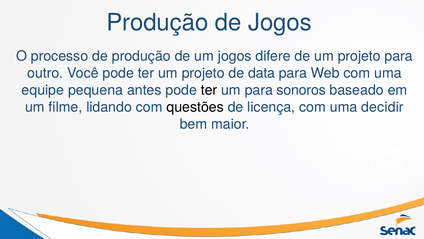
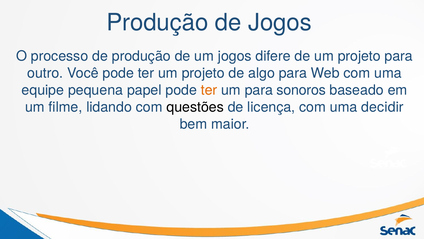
data: data -> algo (262, 73)
antes: antes -> papel (144, 90)
ter colour: black -> orange (209, 90)
